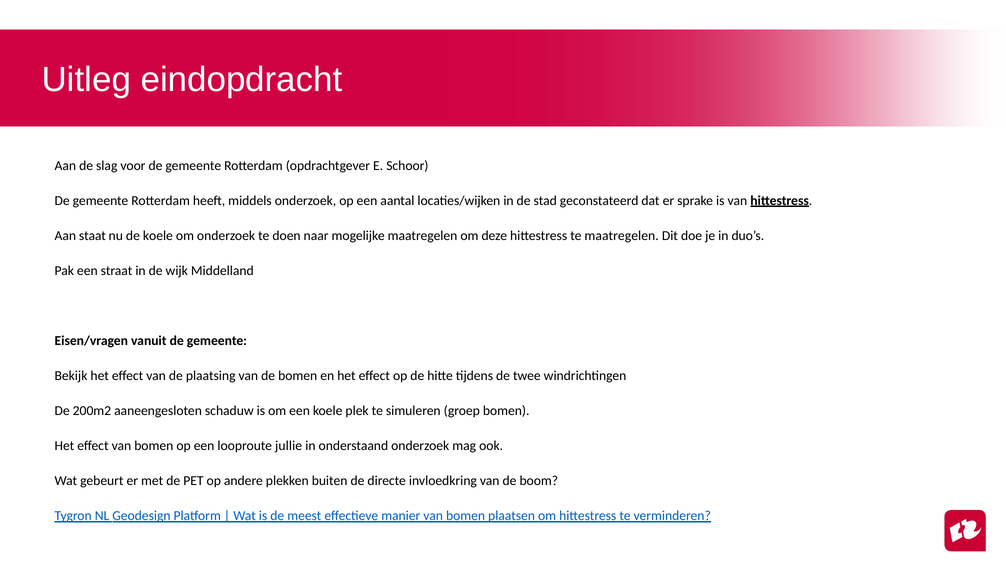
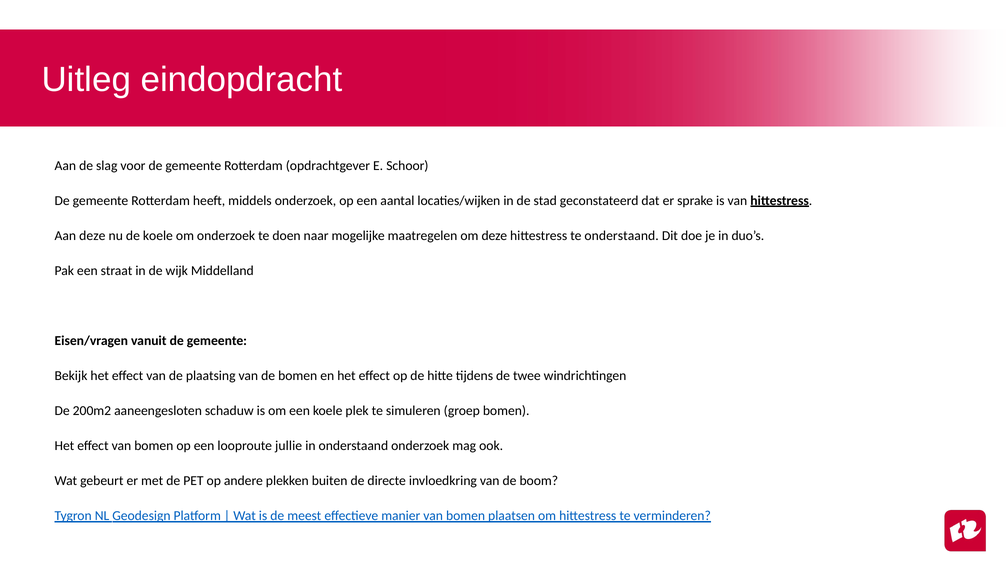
Aan staat: staat -> deze (92, 236)
te maatregelen: maatregelen -> onderstaand (622, 236)
